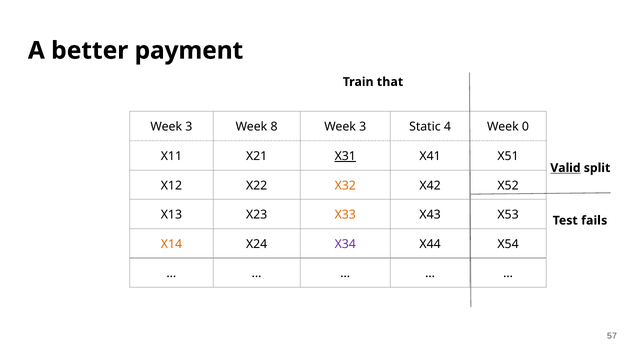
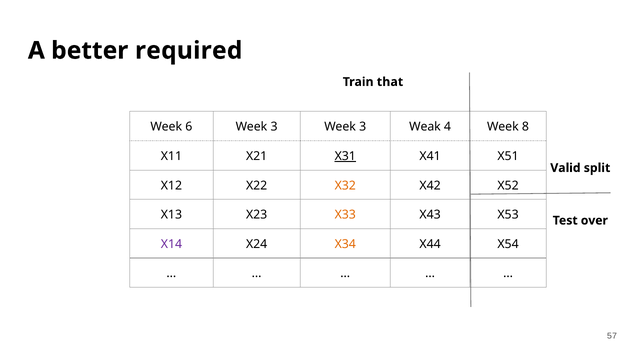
payment: payment -> required (189, 51)
3: 3 -> 6 (189, 127)
8: 8 -> 3 (274, 127)
Static: Static -> Weak (425, 127)
0: 0 -> 8 (525, 127)
Valid underline: present -> none (565, 168)
fails: fails -> over (594, 221)
X14 colour: orange -> purple (171, 244)
X34 colour: purple -> orange (345, 244)
